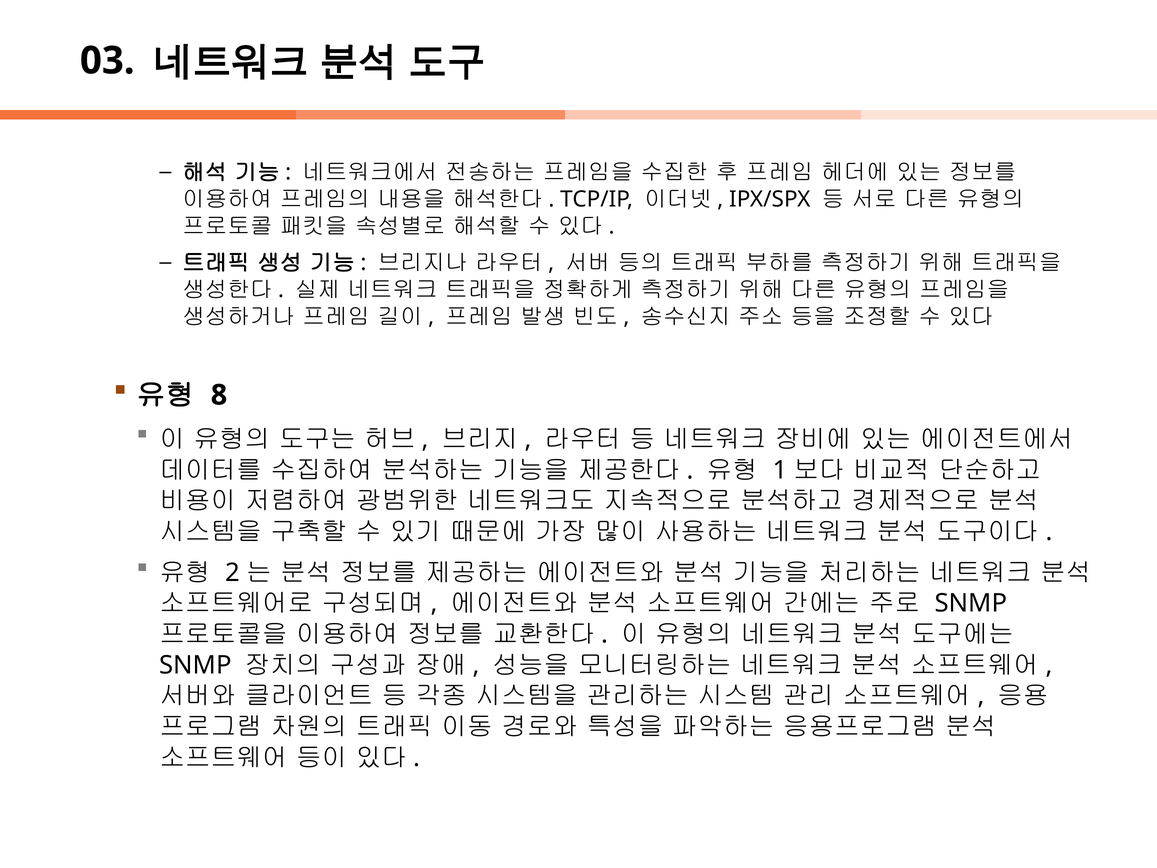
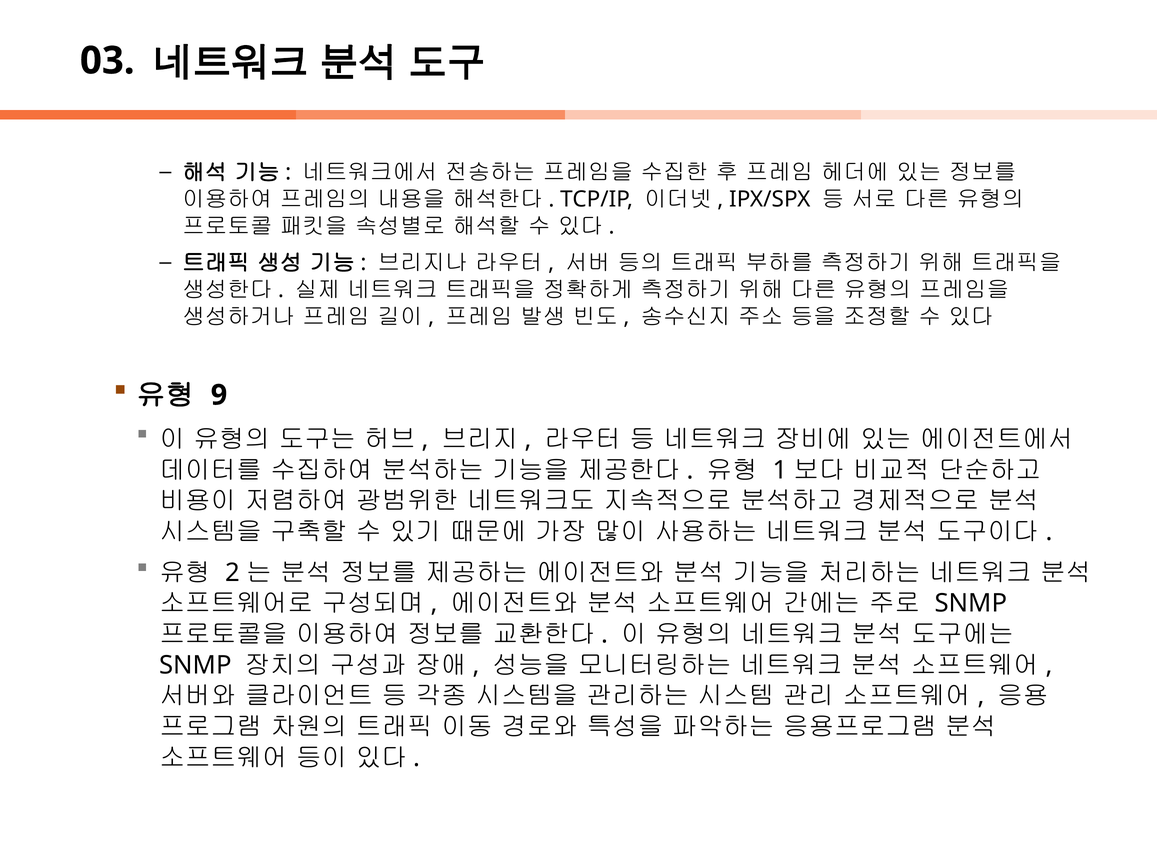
8: 8 -> 9 (219, 395)
